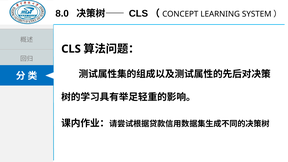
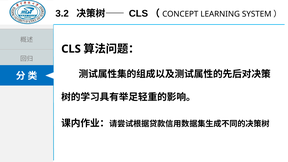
8.0: 8.0 -> 3.2 (62, 14)
